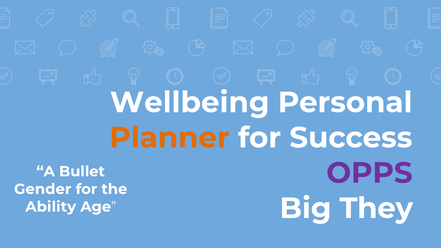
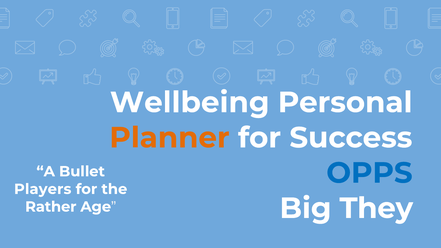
OPPS colour: purple -> blue (369, 173)
Gender: Gender -> Players (43, 189)
Ability: Ability -> Rather (51, 207)
